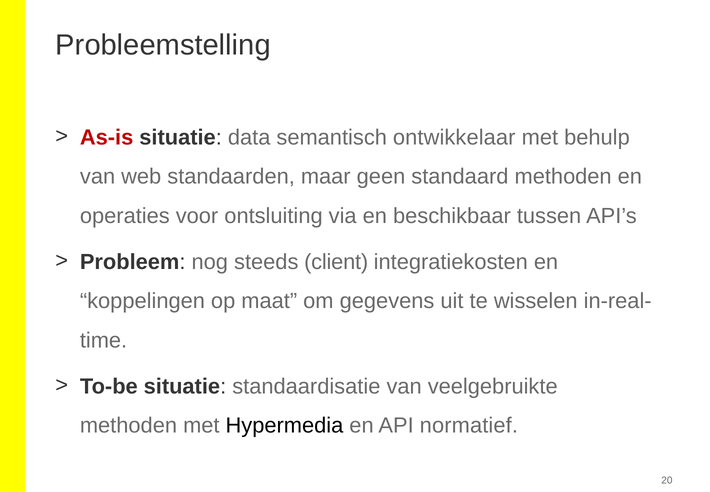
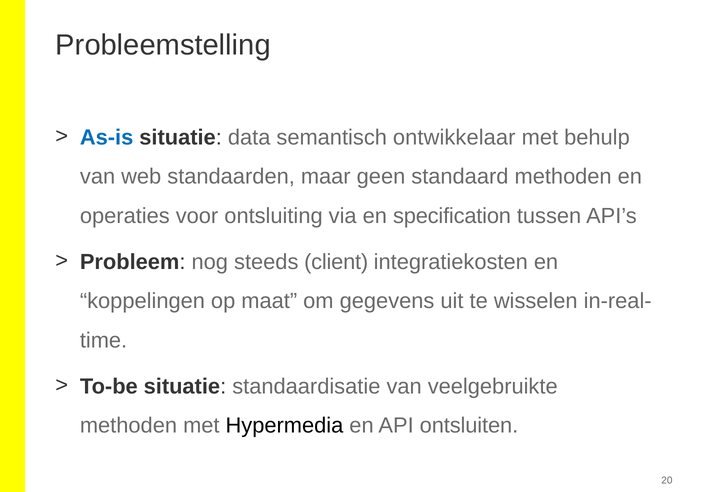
As-is colour: red -> blue (107, 137)
beschikbaar: beschikbaar -> specification (452, 216)
normatief: normatief -> ontsluiten (469, 425)
